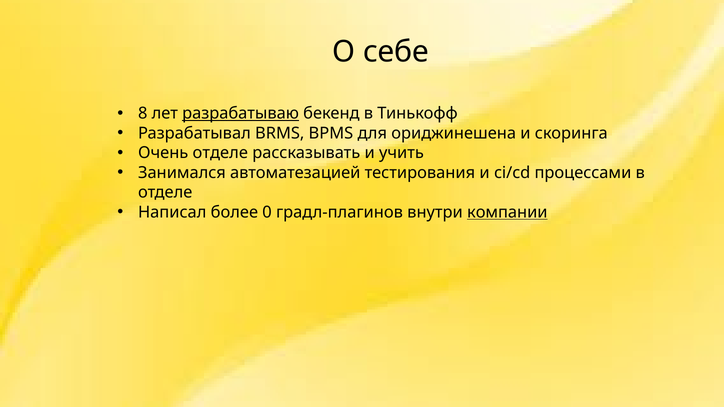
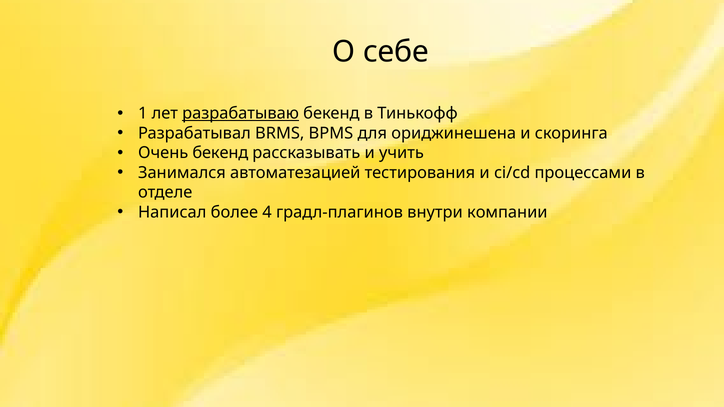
8: 8 -> 1 (143, 114)
Очень отделе: отделе -> бекенд (220, 153)
0: 0 -> 4 (267, 212)
компании underline: present -> none (507, 212)
